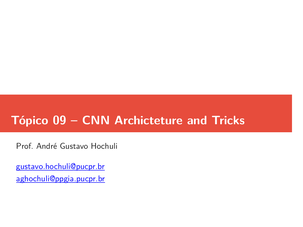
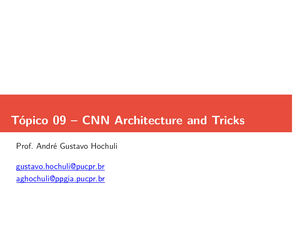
Archicteture: Archicteture -> Architecture (149, 120)
